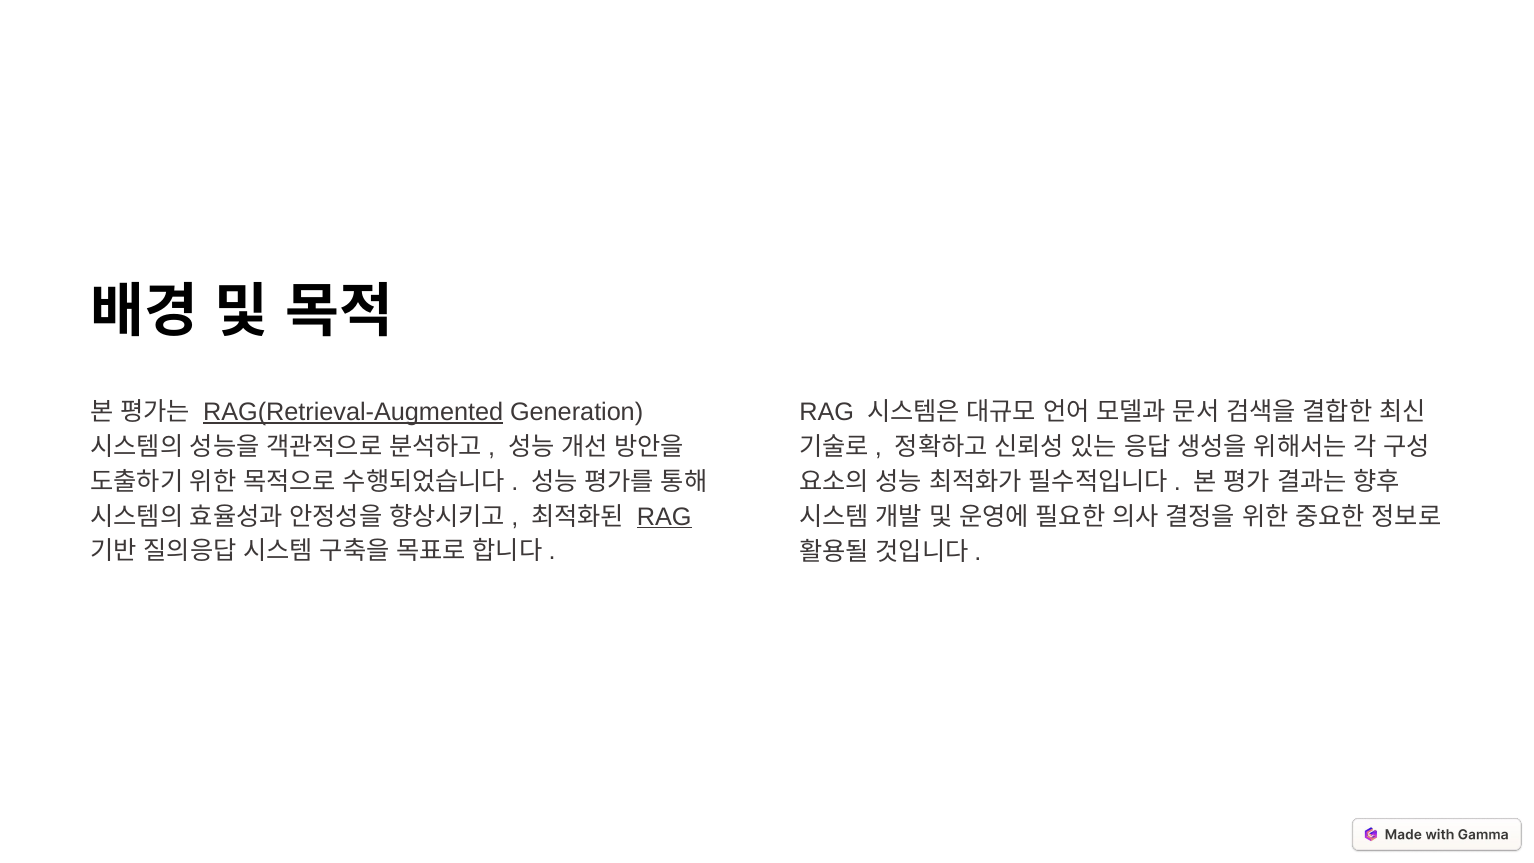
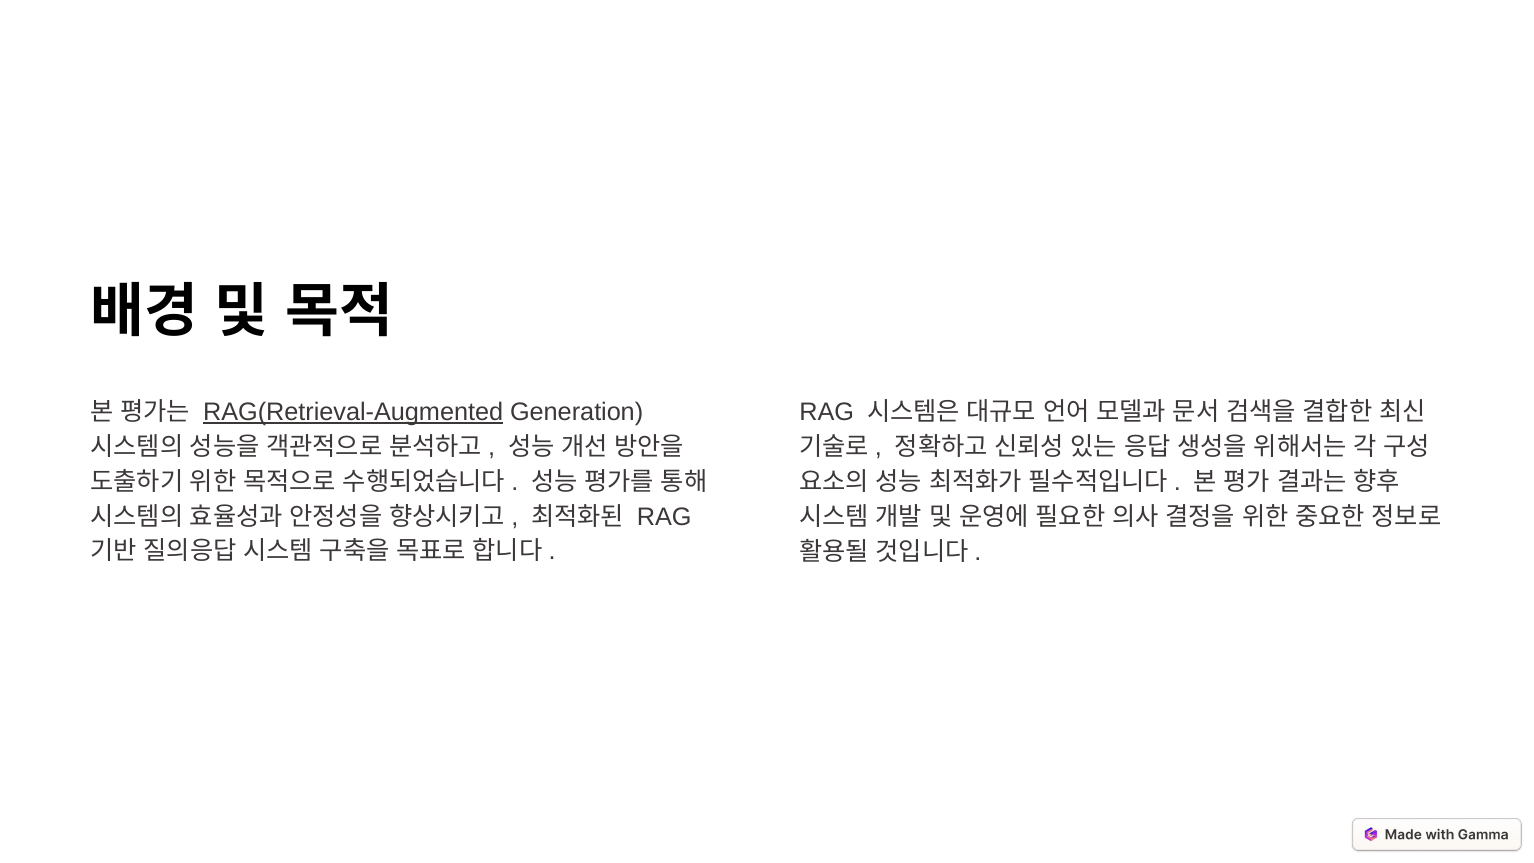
RAG underline: present -> none (664, 517)
